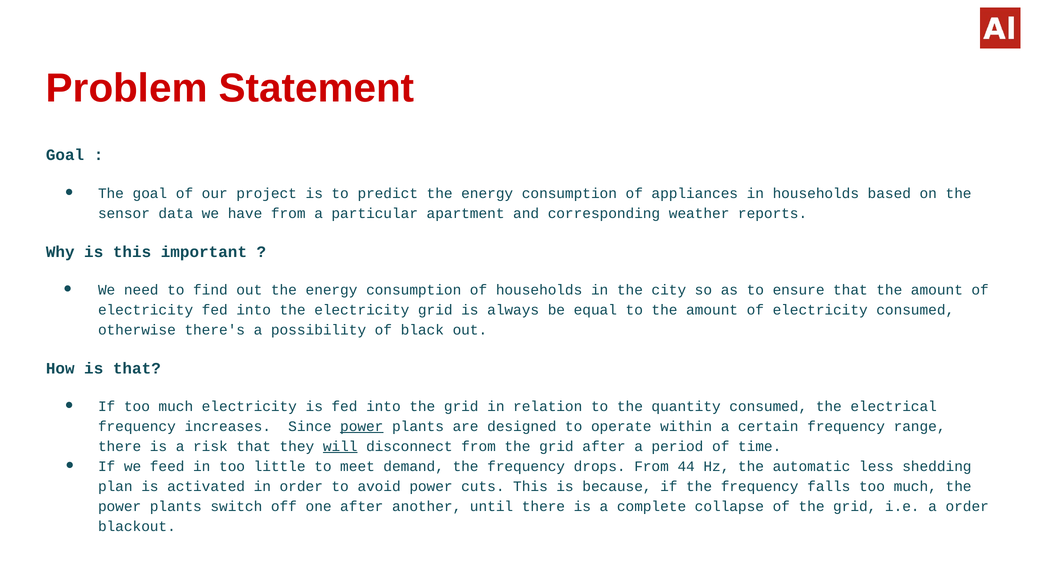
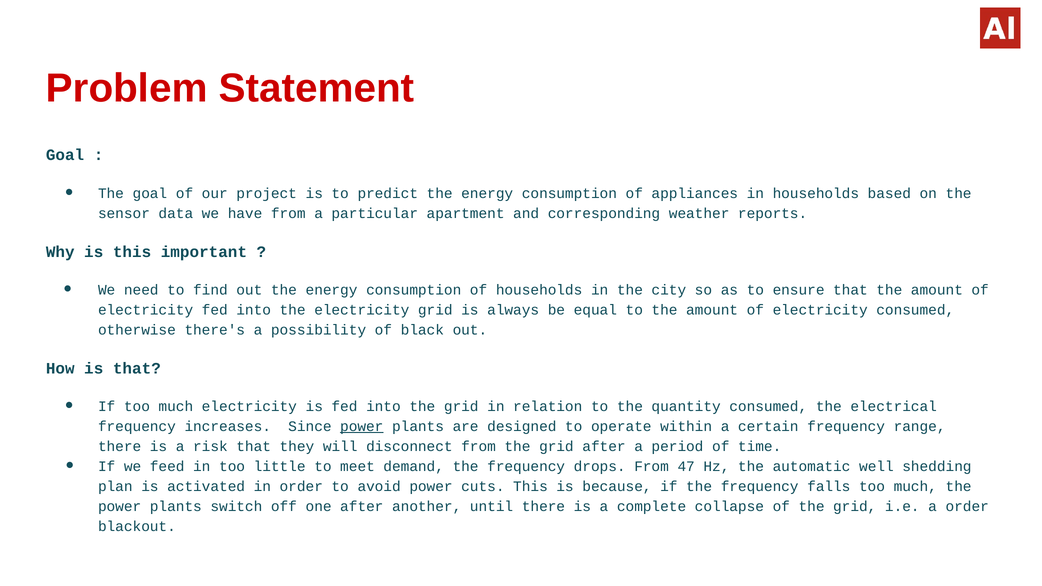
will underline: present -> none (340, 446)
44: 44 -> 47 (686, 466)
less: less -> well (876, 466)
